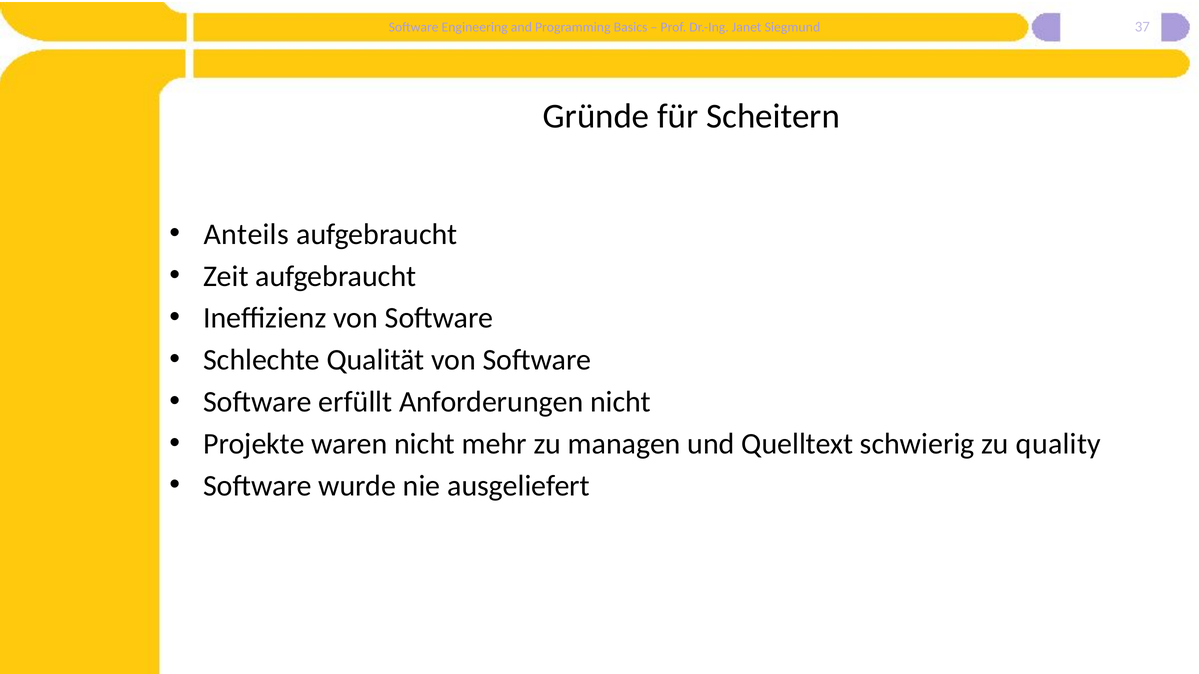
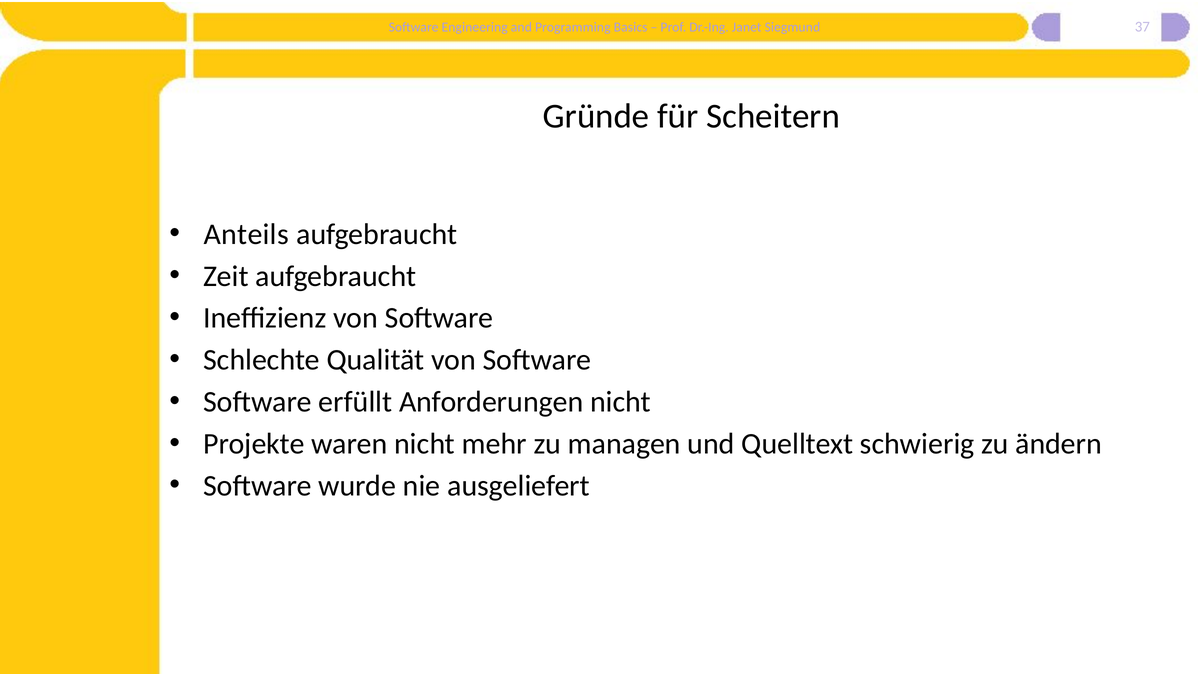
quality: quality -> ändern (1059, 444)
